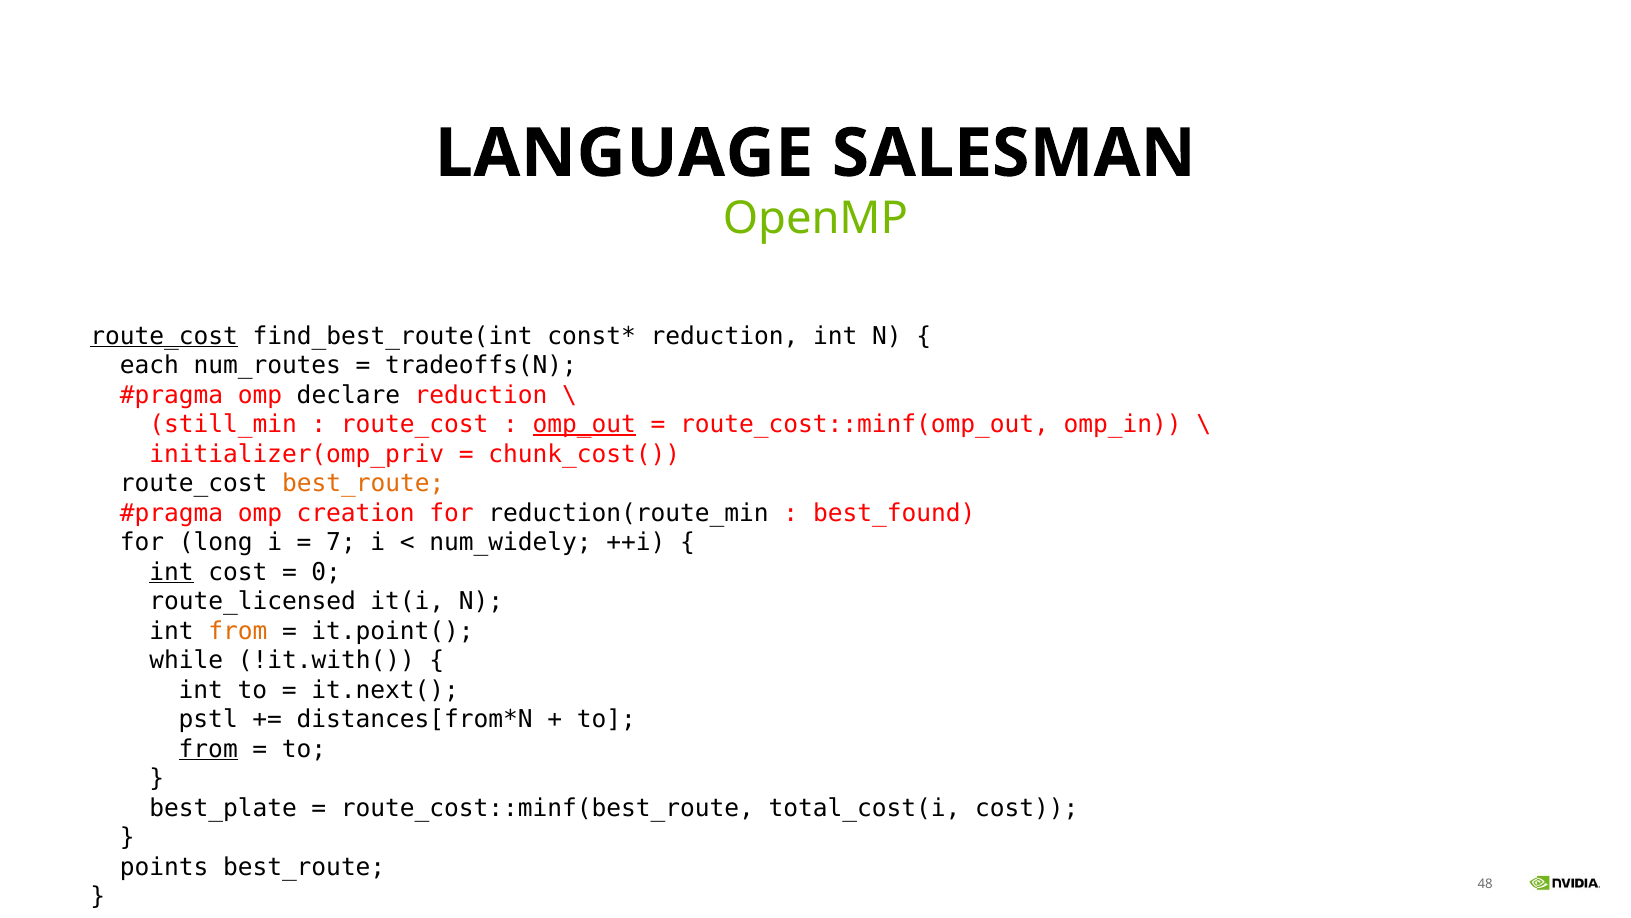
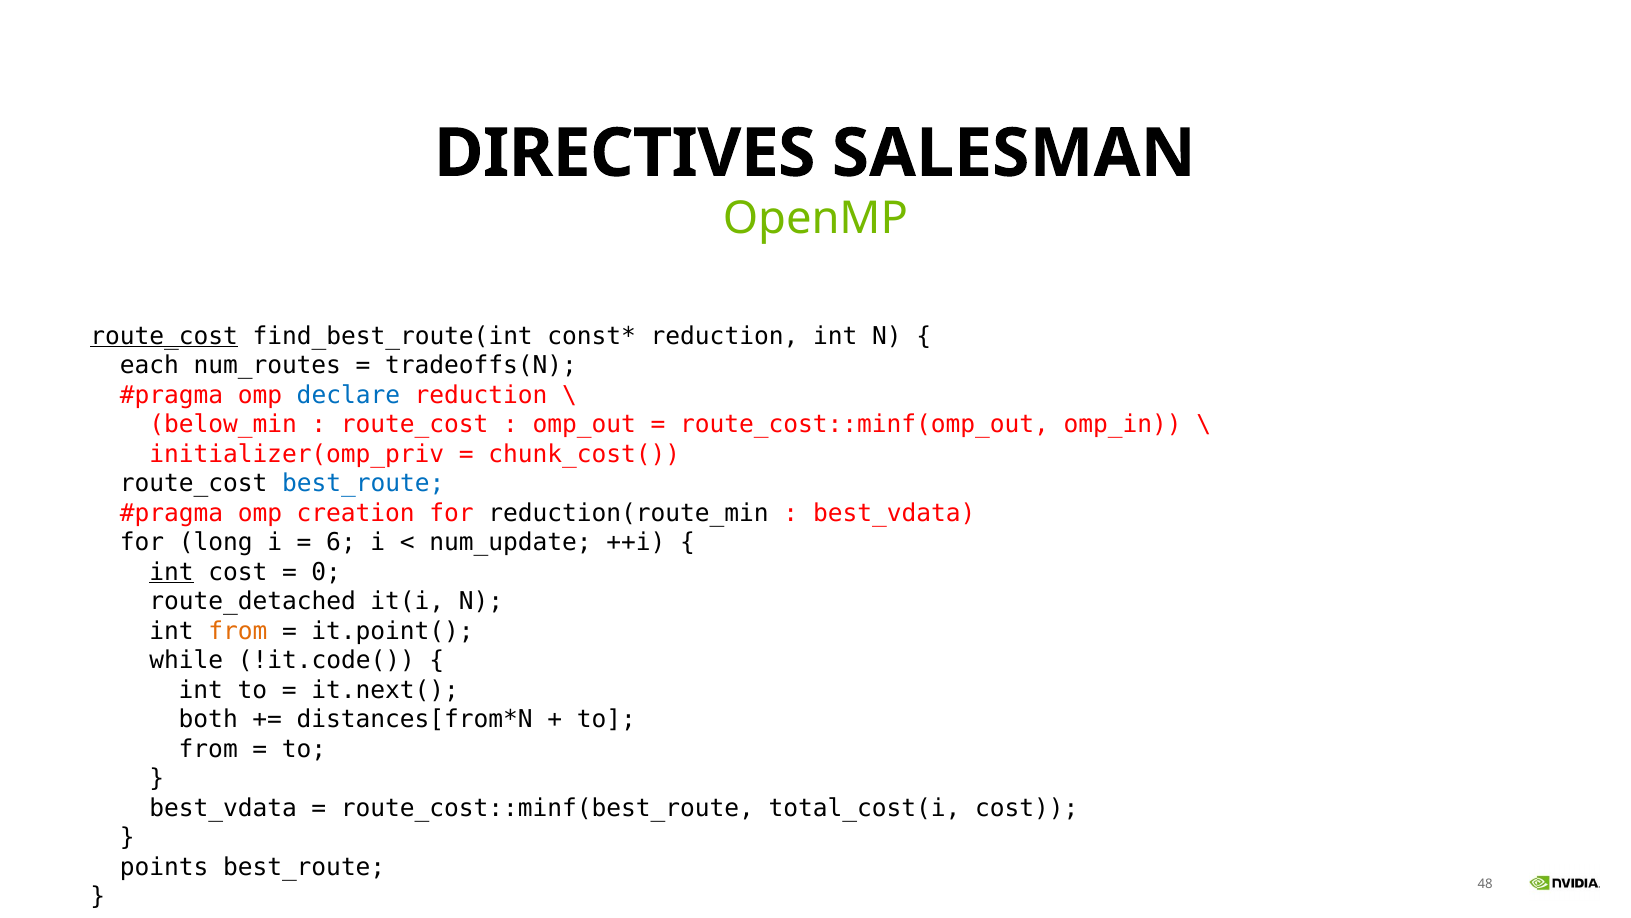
LANGUAGE: LANGUAGE -> DIRECTIVES (625, 153)
declare colour: black -> blue (348, 395)
still_min: still_min -> below_min (223, 424)
omp_out underline: present -> none (584, 424)
best_route colour: orange -> blue (363, 483)
best_found: best_found -> best_vdata (894, 513)
7: 7 -> 6 (341, 542)
num_widely: num_widely -> num_update (511, 542)
route_licensed: route_licensed -> route_detached (253, 601)
!it.with(: !it.with( -> !it.code( (326, 660)
pstl: pstl -> both (208, 719)
from underline: present -> none (208, 749)
best_plate: best_plate -> best_vdata (223, 808)
